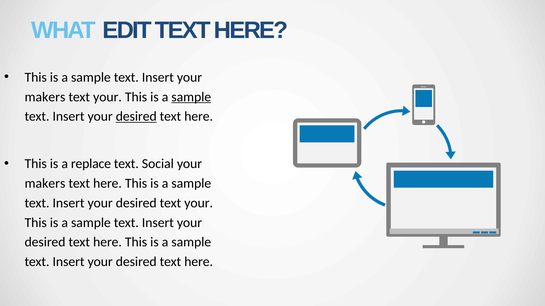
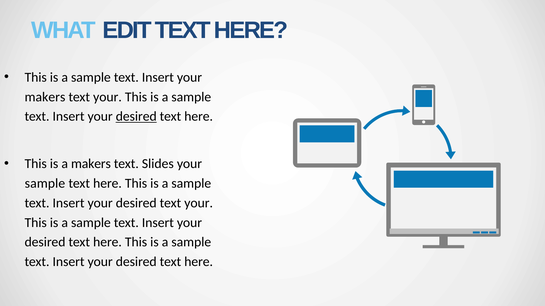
sample underline: present -> none (191, 97)
a replace: replace -> makers (91, 164)
Social: Social -> Slides (158, 164)
makers: makers -> sample (45, 184)
